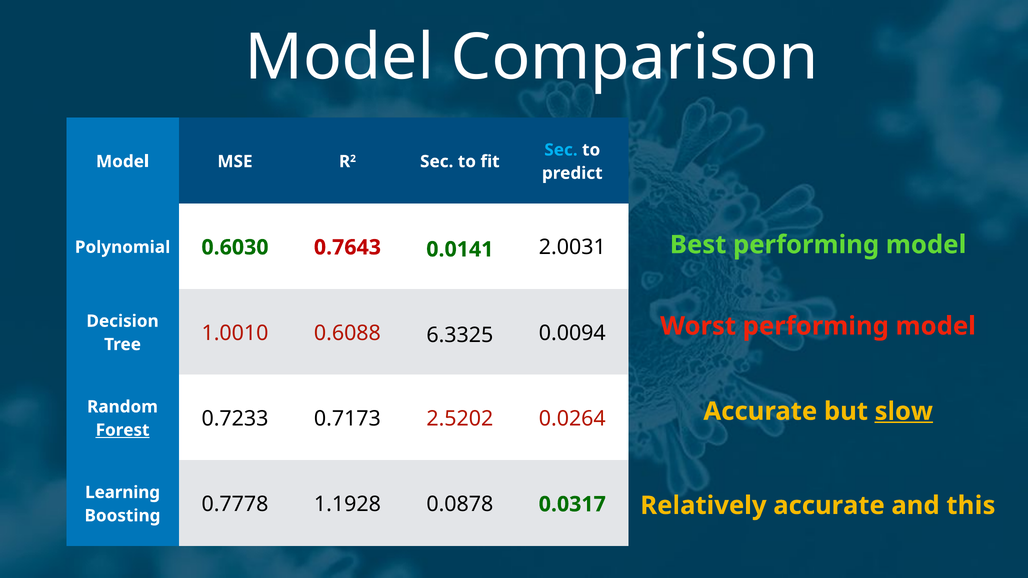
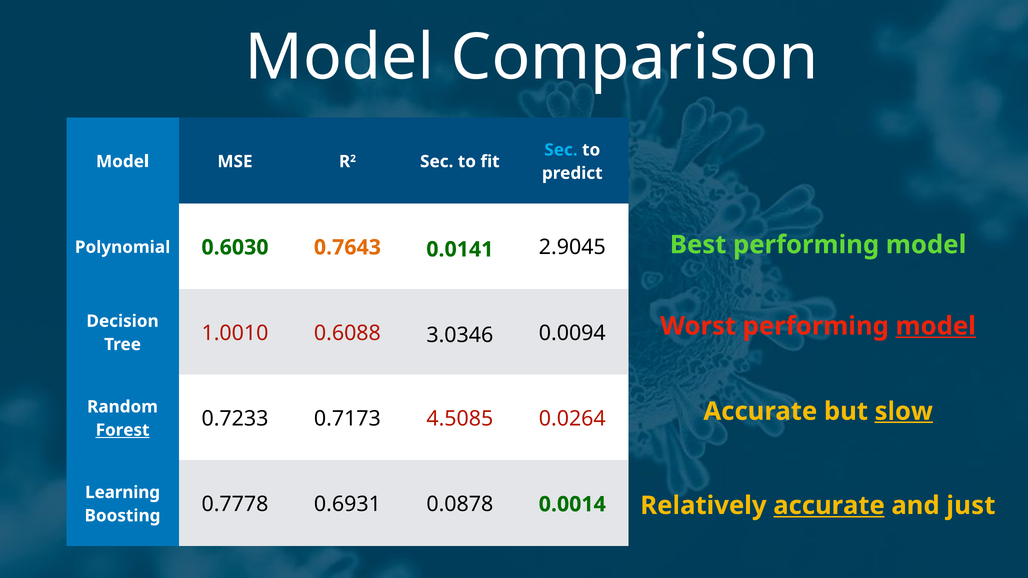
0.7643 colour: red -> orange (347, 248)
2.0031: 2.0031 -> 2.9045 (572, 248)
model underline: none -> present (936, 326)
6.3325: 6.3325 -> 3.0346 (460, 335)
2.5202: 2.5202 -> 4.5085 (460, 419)
1.1928: 1.1928 -> 0.6931 (347, 504)
0.0317: 0.0317 -> 0.0014 (572, 504)
accurate underline: none -> present (829, 506)
this: this -> just (971, 506)
